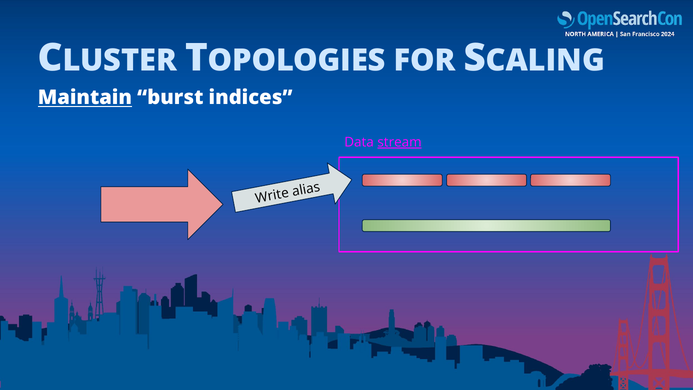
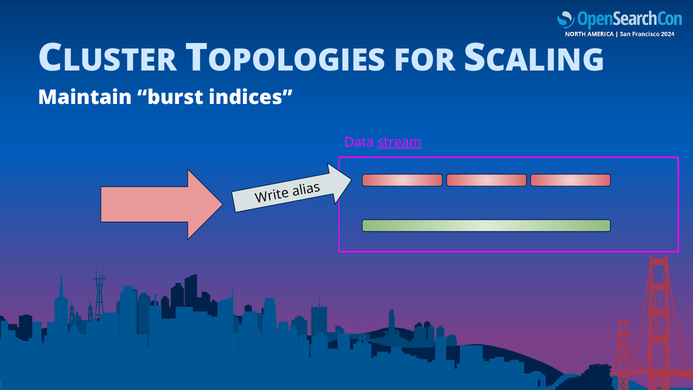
Maintain underline: present -> none (85, 98)
